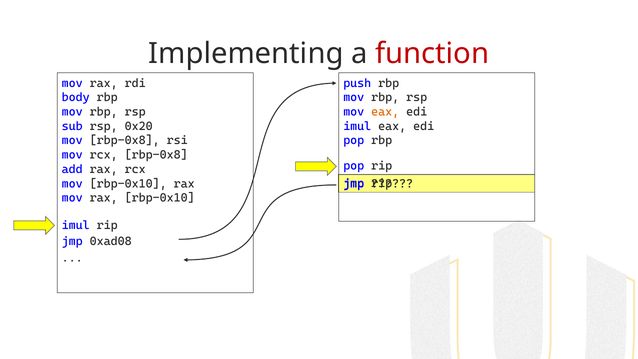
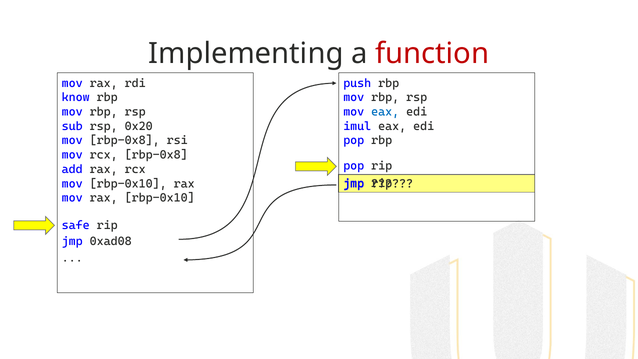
body: body -> know (76, 97)
eax colour: orange -> blue (385, 112)
imul: imul -> safe (76, 225)
